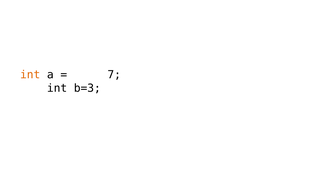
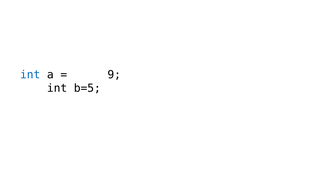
int colour: orange -> blue (30, 75)
7: 7 -> 9 (114, 75)
b=3: b=3 -> b=5 (87, 88)
